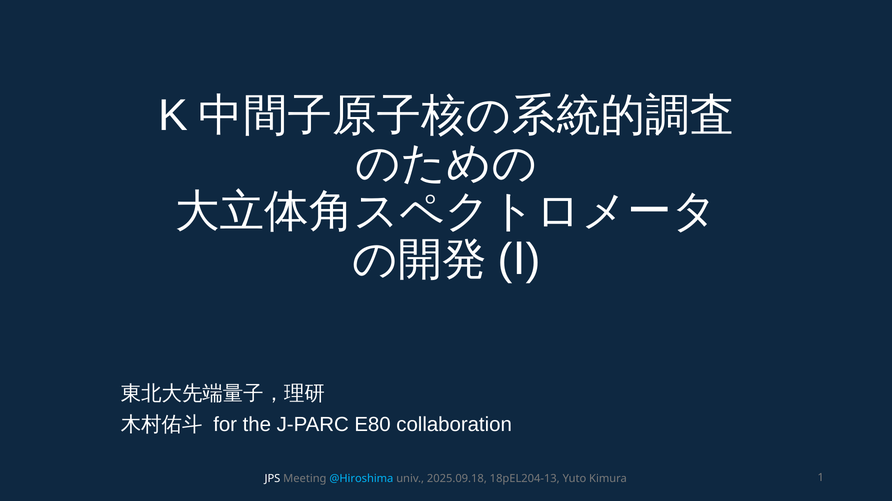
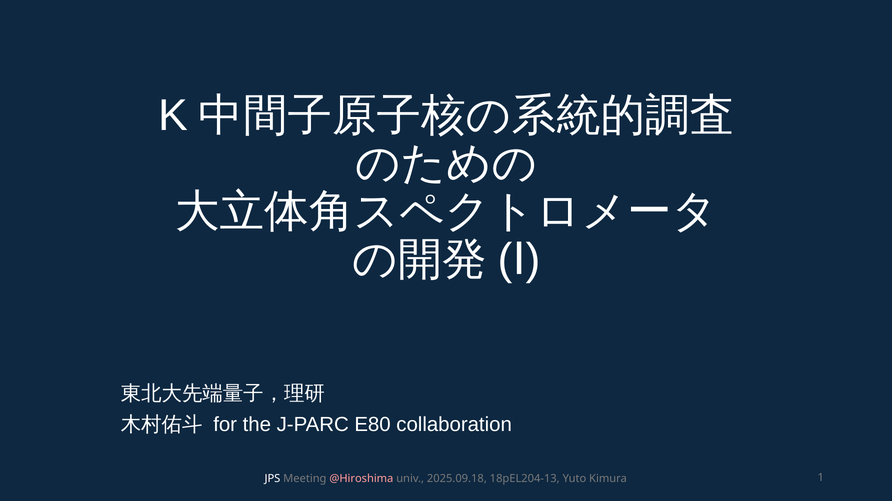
@Hiroshima colour: light blue -> pink (361, 480)
